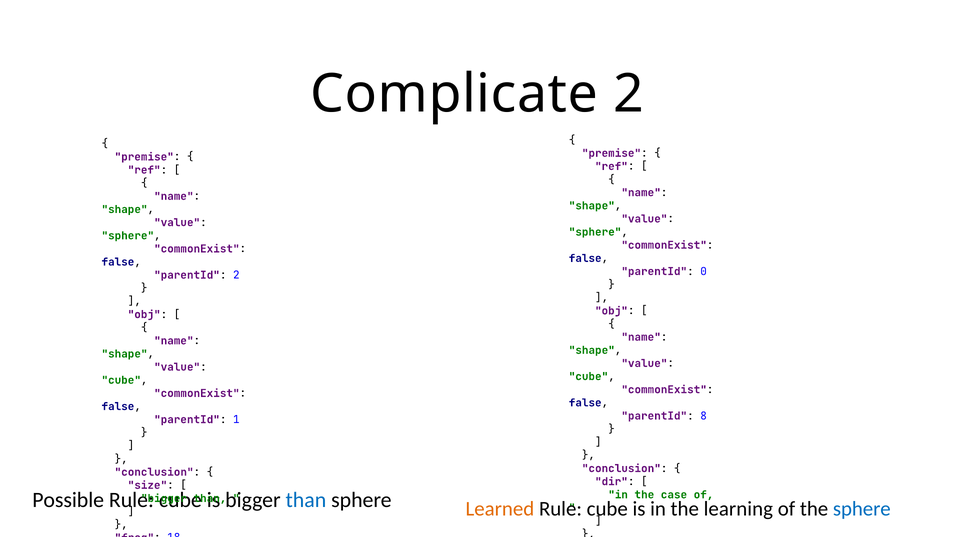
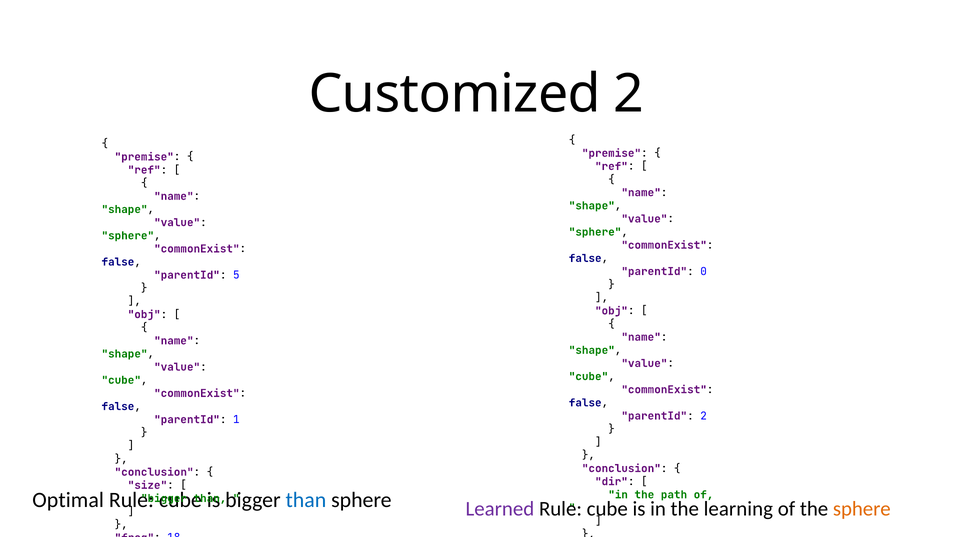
Complicate: Complicate -> Customized (455, 94)
parentId 2: 2 -> 5 (236, 275)
parentId 8: 8 -> 2 (704, 416)
case: case -> path (674, 494)
Possible: Possible -> Optimal (68, 500)
Learned colour: orange -> purple (500, 508)
sphere colour: blue -> orange (862, 508)
